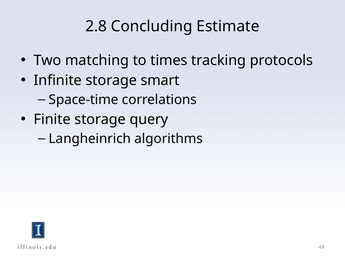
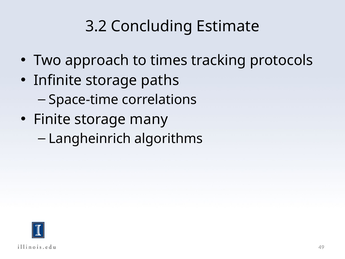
2.8: 2.8 -> 3.2 (96, 26)
matching: matching -> approach (97, 60)
smart: smart -> paths (160, 80)
query: query -> many (149, 119)
